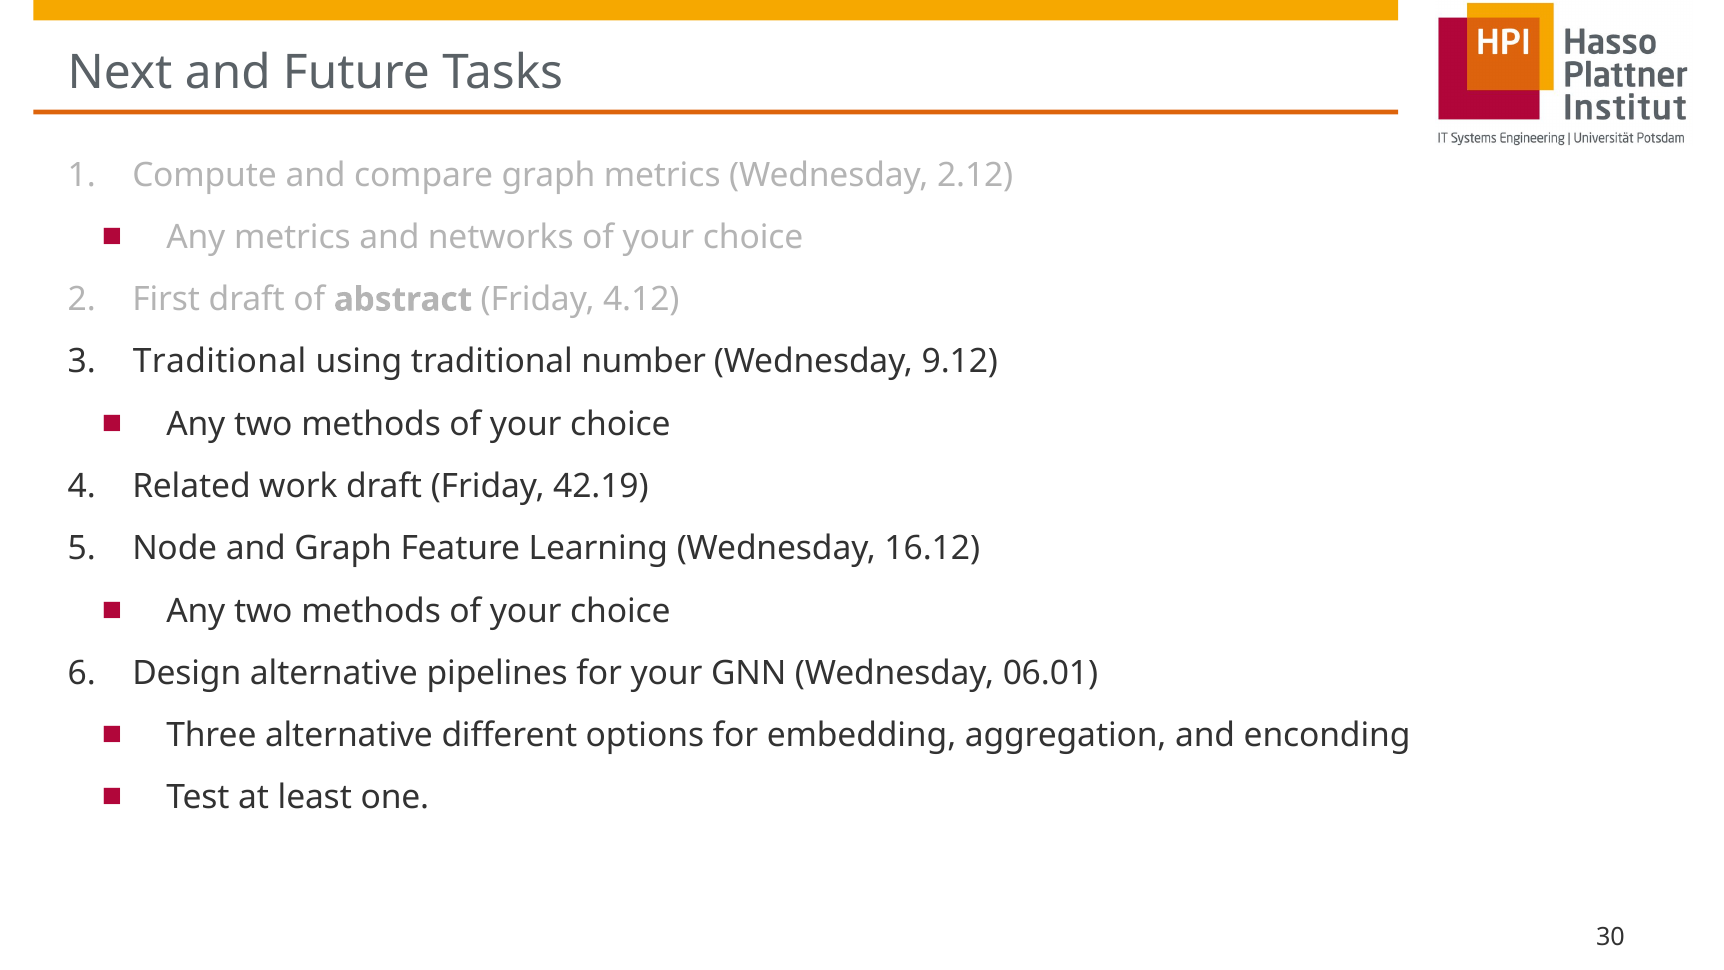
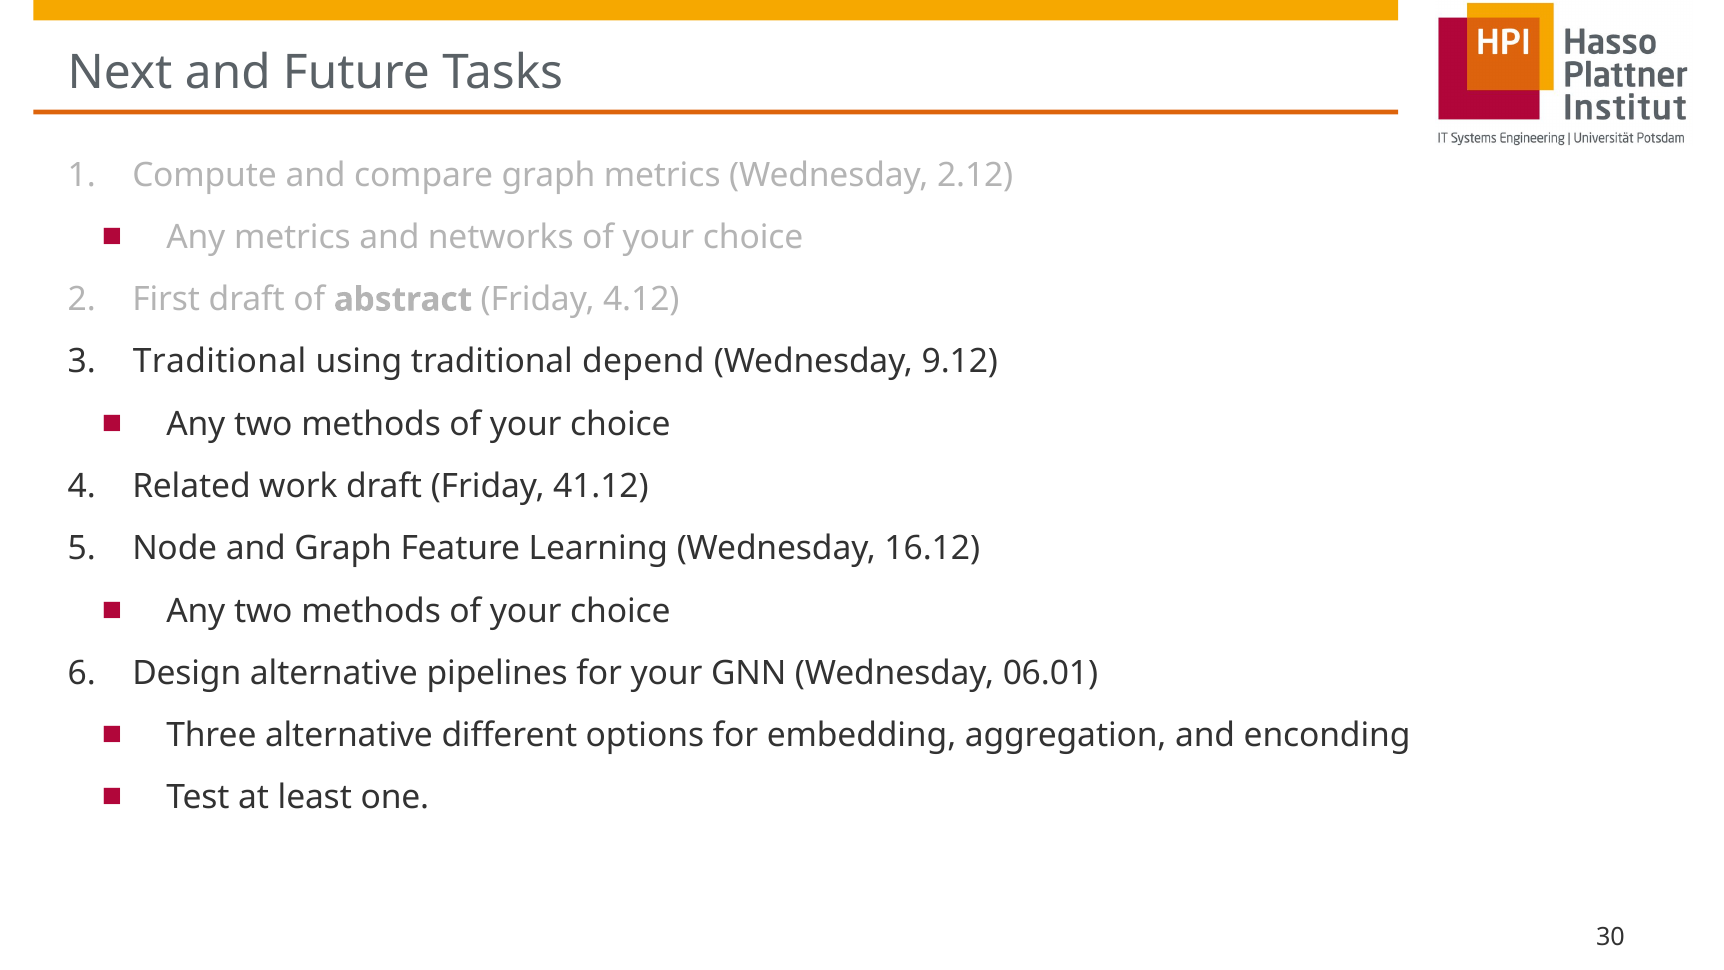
number: number -> depend (643, 362)
42.19: 42.19 -> 41.12 (601, 486)
